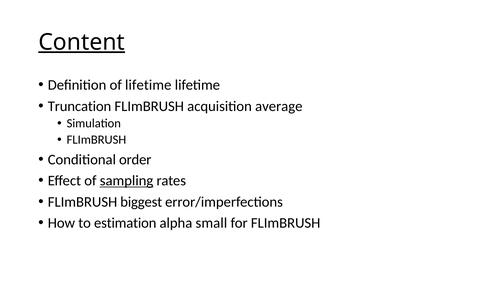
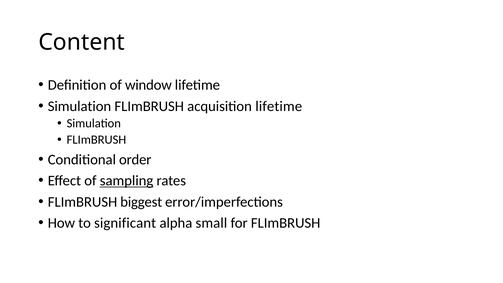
Content underline: present -> none (82, 42)
of lifetime: lifetime -> window (148, 85)
Truncation: Truncation -> Simulation (79, 106)
acquisition average: average -> lifetime (279, 106)
estimation: estimation -> significant (125, 223)
